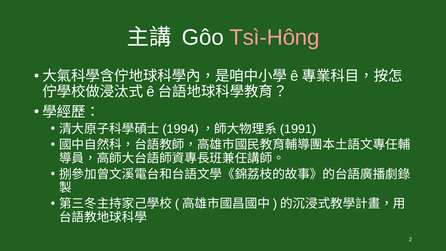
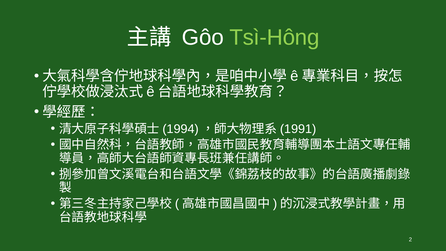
Tsì-Hông colour: pink -> light green (274, 37)
